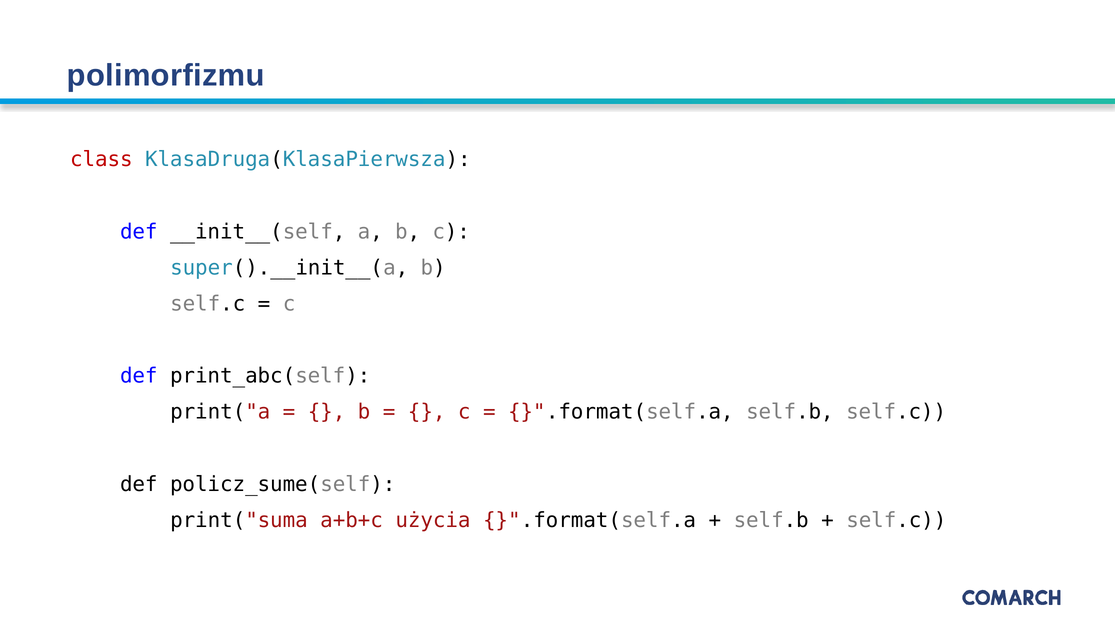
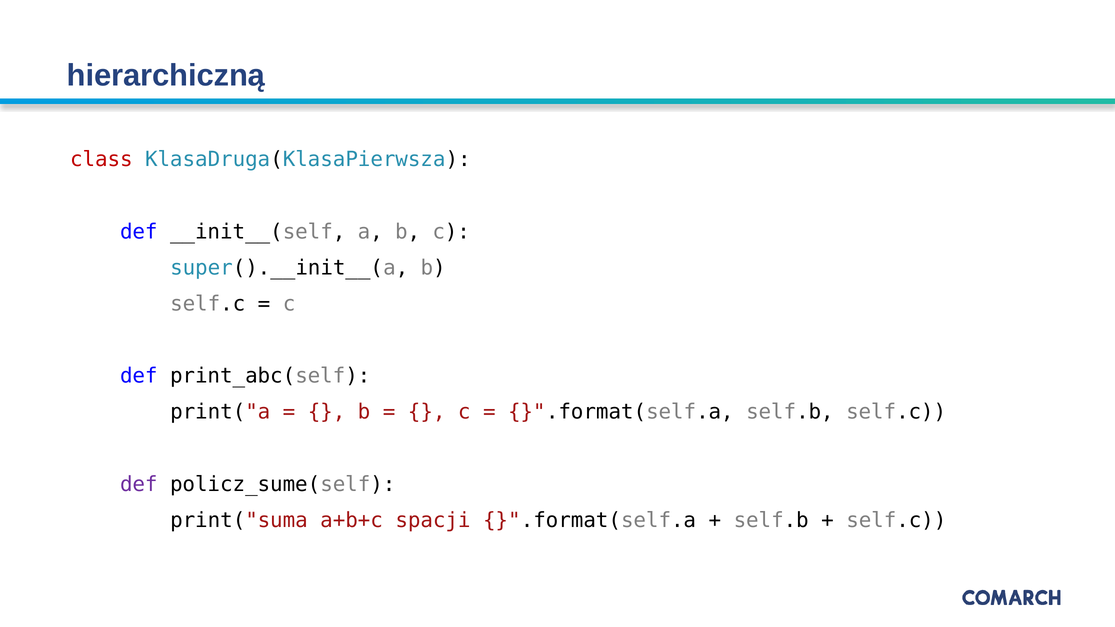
polimorfizmu: polimorfizmu -> hierarchiczną (166, 76)
def colour: black -> purple (139, 484)
użycia: użycia -> spacji (433, 520)
